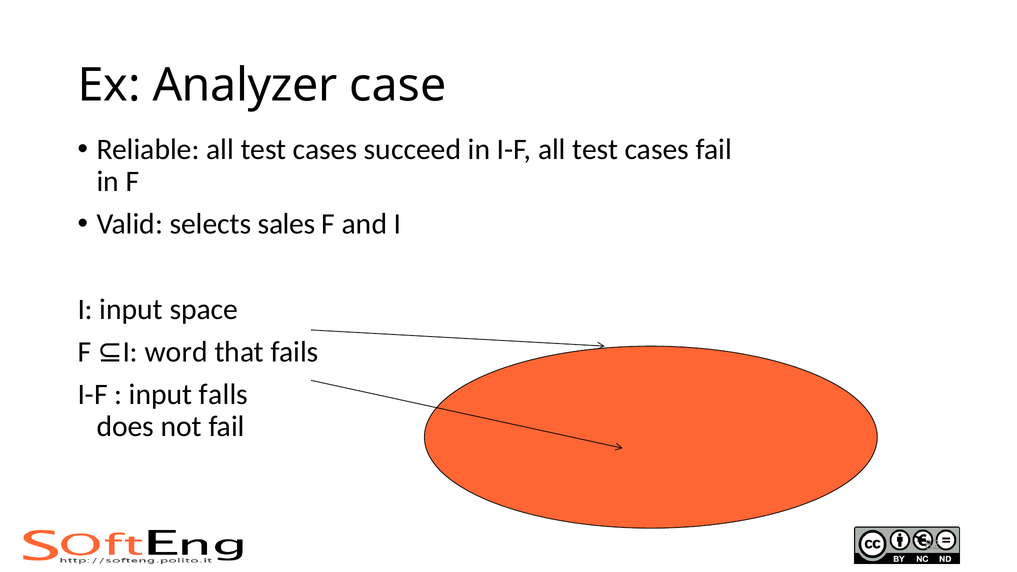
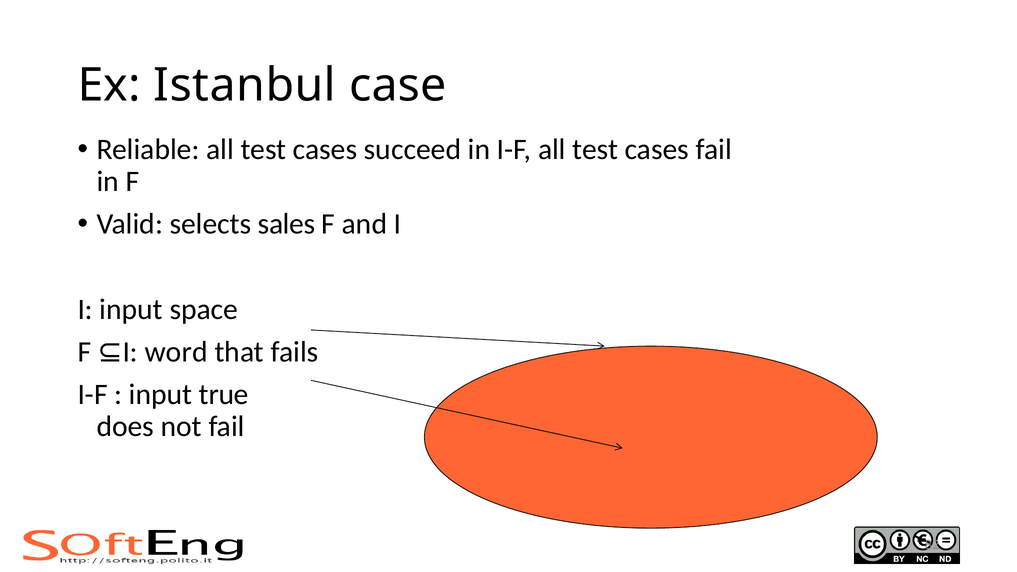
Analyzer: Analyzer -> Istanbul (245, 85)
falls: falls -> true (224, 395)
